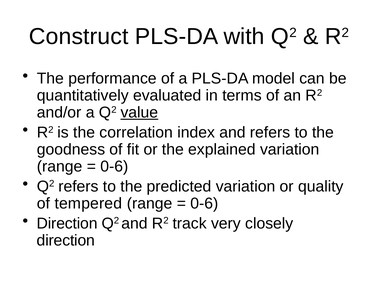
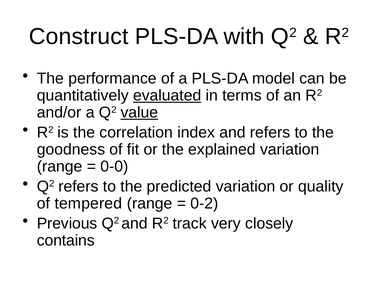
evaluated underline: none -> present (167, 96)
0-6: 0-6 -> 0-0 (114, 167)
0-6: 0-6 -> 0-2 (204, 204)
Direction: Direction -> Previous (67, 224)
direction: direction -> contains (66, 241)
